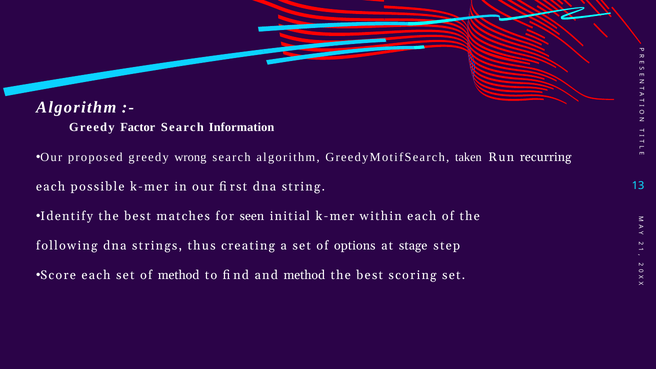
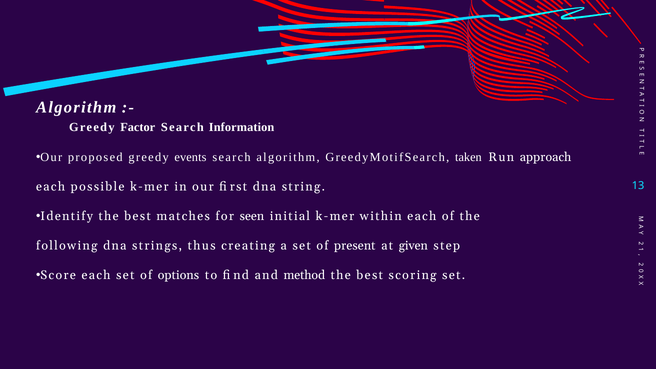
wrong: wrong -> events (190, 157)
recurring: recurring -> approach (546, 157)
options: options -> present (355, 246)
stage: stage -> given (413, 246)
of method: method -> options (179, 275)
